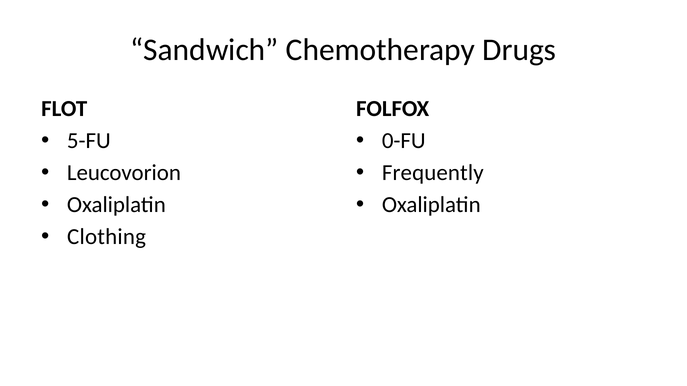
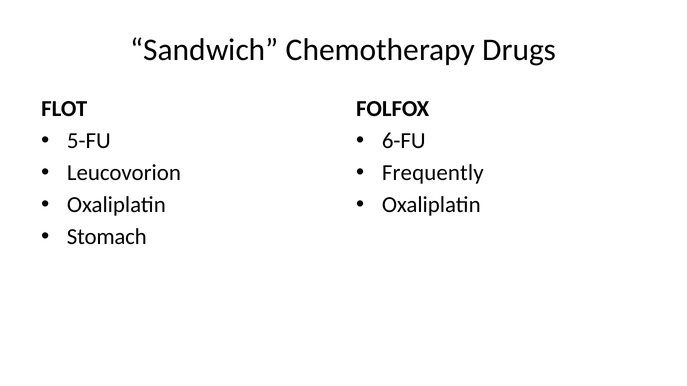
0-FU: 0-FU -> 6-FU (404, 141)
Clothing: Clothing -> Stomach (107, 237)
